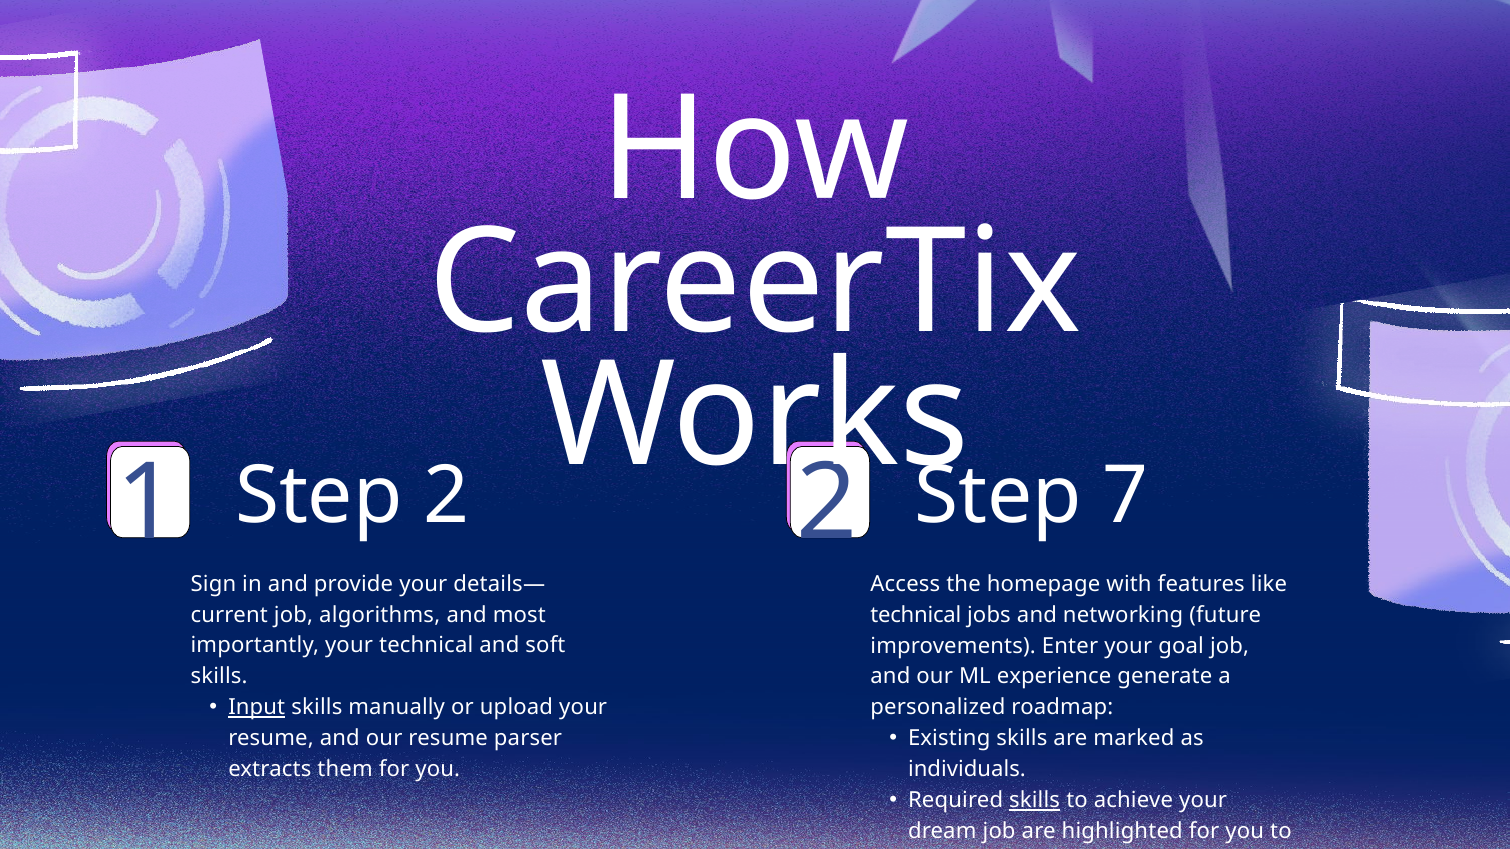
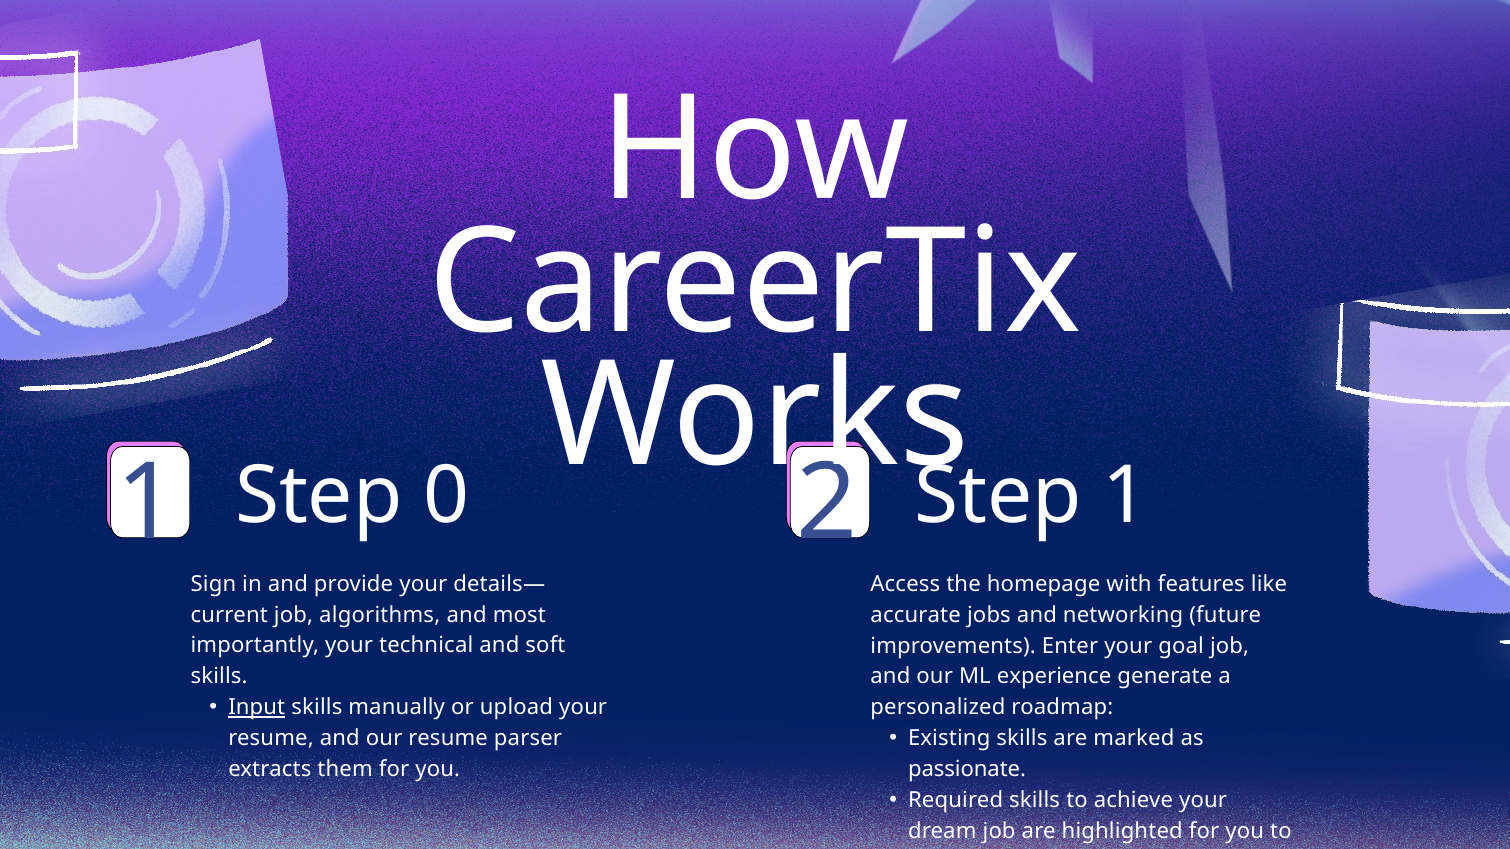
Step 2: 2 -> 0 (446, 496)
Step 7: 7 -> 1 (1126, 496)
technical: technical -> accurate (916, 615)
individuals: individuals -> passionate (967, 770)
skills underline: present -> none (1035, 801)
